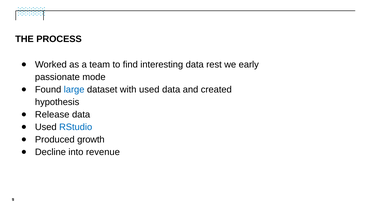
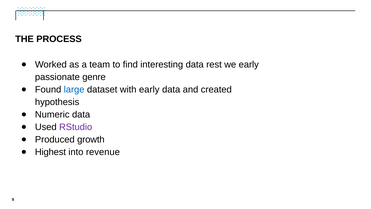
mode: mode -> genre (94, 77)
with used: used -> early (149, 89)
Release: Release -> Numeric (52, 114)
RStudio colour: blue -> purple (76, 127)
Decline: Decline -> Highest (50, 152)
